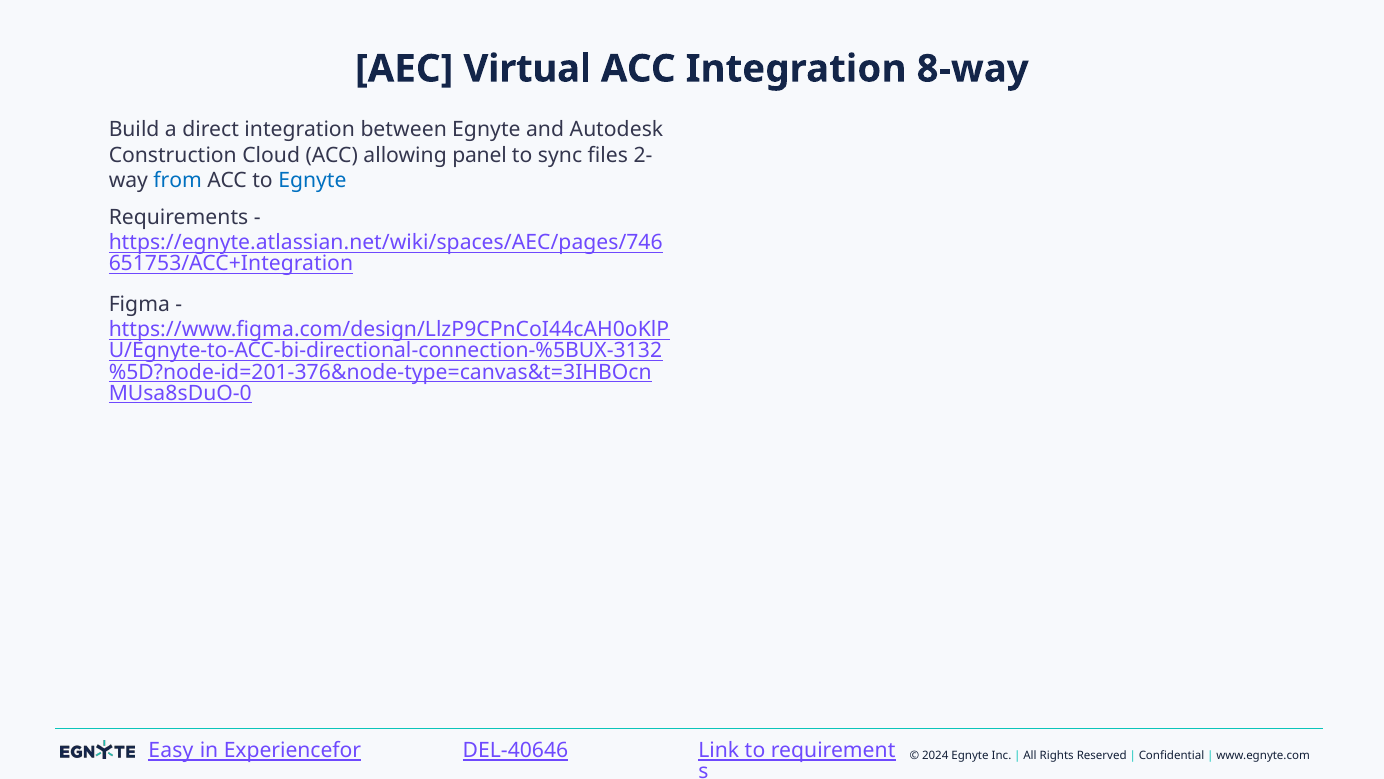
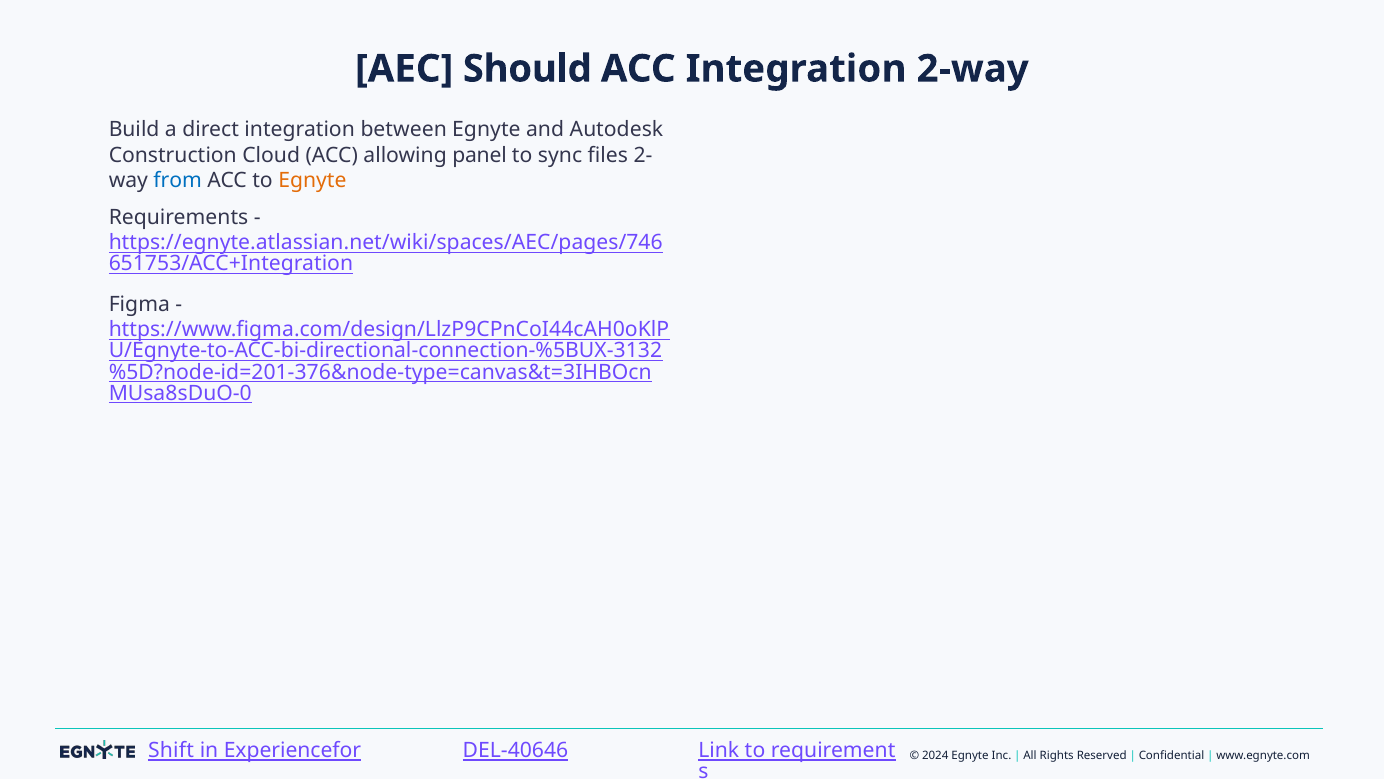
Virtual: Virtual -> Should (527, 69)
8-way: 8-way -> 2-way (973, 69)
Egnyte colour: blue -> orange (312, 180)
Easy: Easy -> Shift (171, 750)
